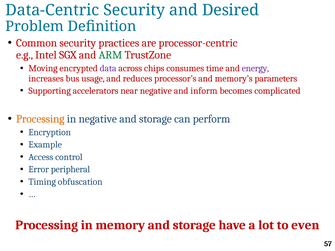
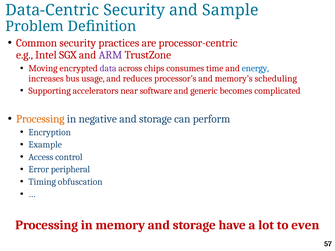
Desired: Desired -> Sample (230, 10)
ARM colour: green -> purple (110, 55)
energy colour: purple -> blue (255, 68)
parameters: parameters -> scheduling (276, 79)
near negative: negative -> software (156, 91)
inform: inform -> generic (204, 91)
